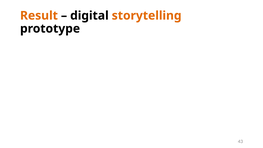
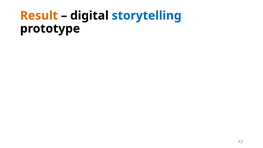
storytelling colour: orange -> blue (147, 16)
